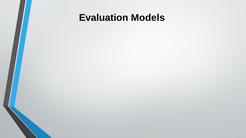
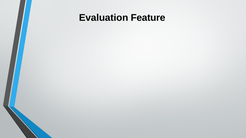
Models: Models -> Feature (148, 18)
